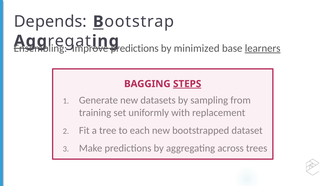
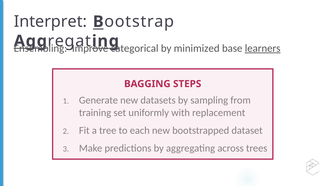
Depends: Depends -> Interpret (50, 22)
predictions: predictions -> categorical (135, 48)
STEPS underline: present -> none (187, 84)
